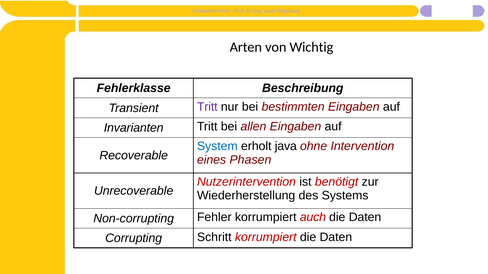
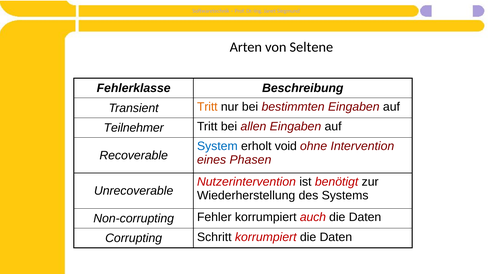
Wichtig: Wichtig -> Seltene (311, 47)
Tritt colour: purple -> orange (207, 107)
Invarianten: Invarianten -> Teilnehmer (134, 128)
java: java -> void (286, 147)
